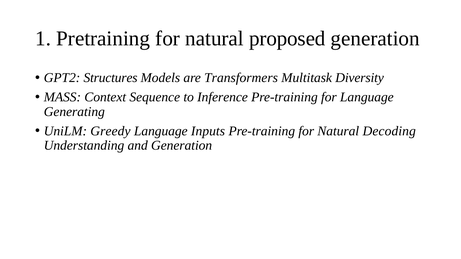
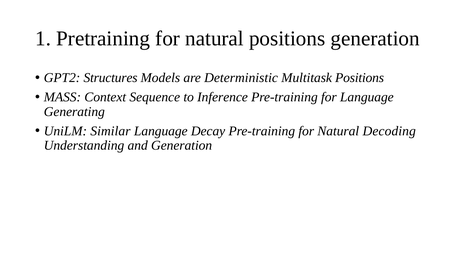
natural proposed: proposed -> positions (287, 39)
Transformers: Transformers -> Deterministic (241, 78)
Multitask Diversity: Diversity -> Positions (360, 78)
Greedy: Greedy -> Similar (110, 131)
Inputs: Inputs -> Decay (208, 131)
